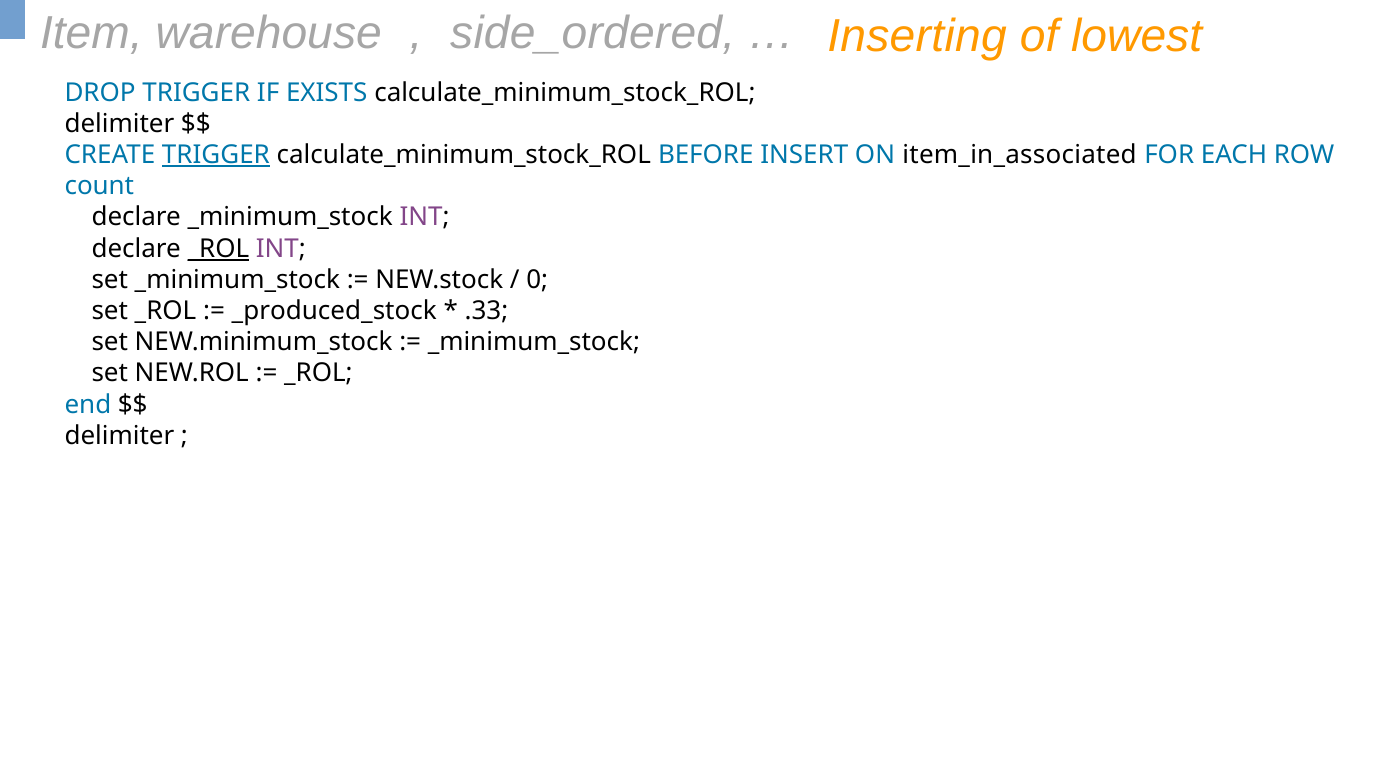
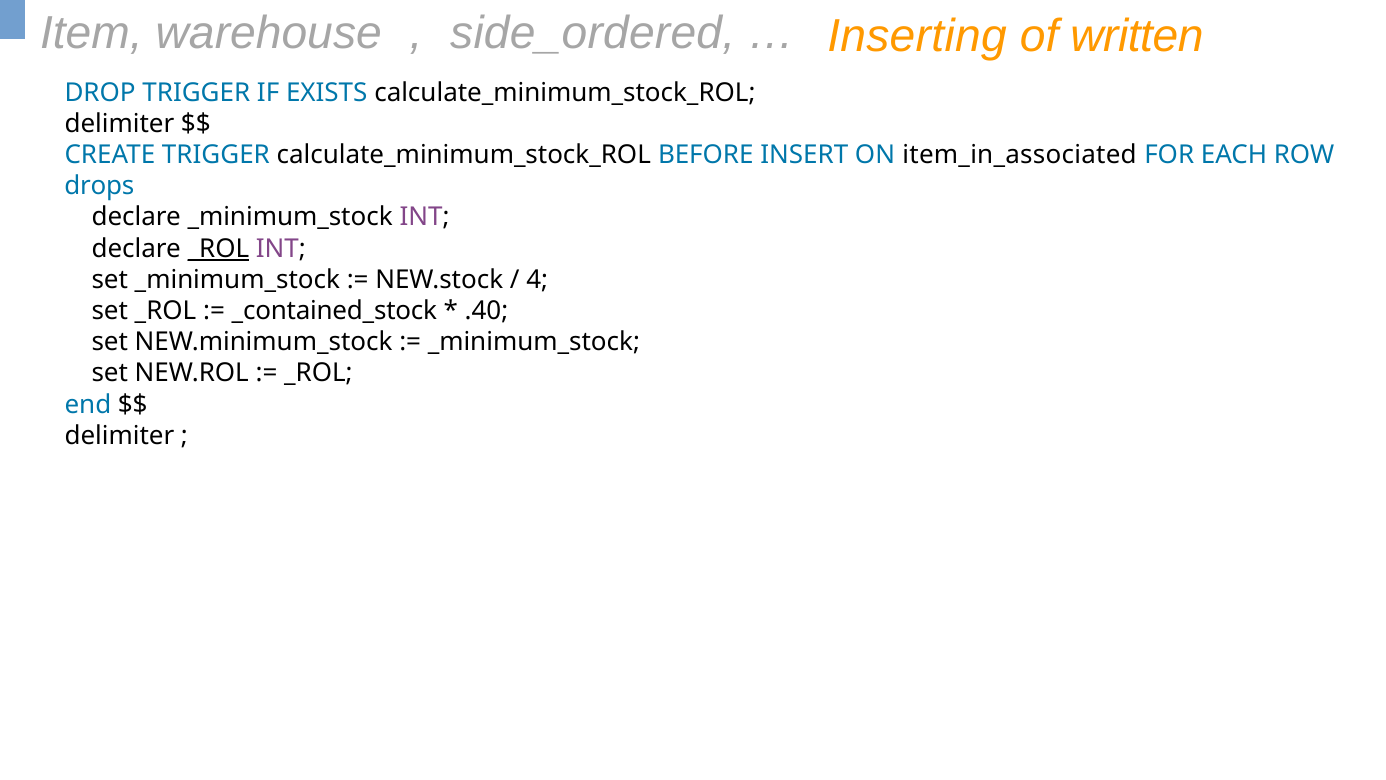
lowest: lowest -> written (1137, 36)
TRIGGER underline: present -> none (216, 155)
count: count -> drops (99, 186)
0: 0 -> 4 (537, 280)
_produced_stock: _produced_stock -> _contained_stock (334, 311)
.33: .33 -> .40 (486, 311)
